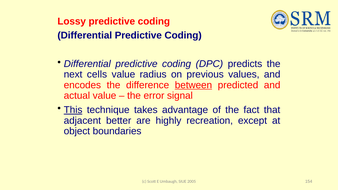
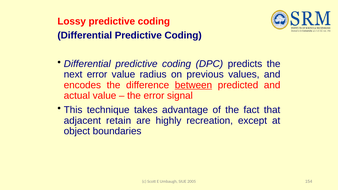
next cells: cells -> error (97, 74)
This underline: present -> none (73, 110)
better: better -> retain (119, 121)
